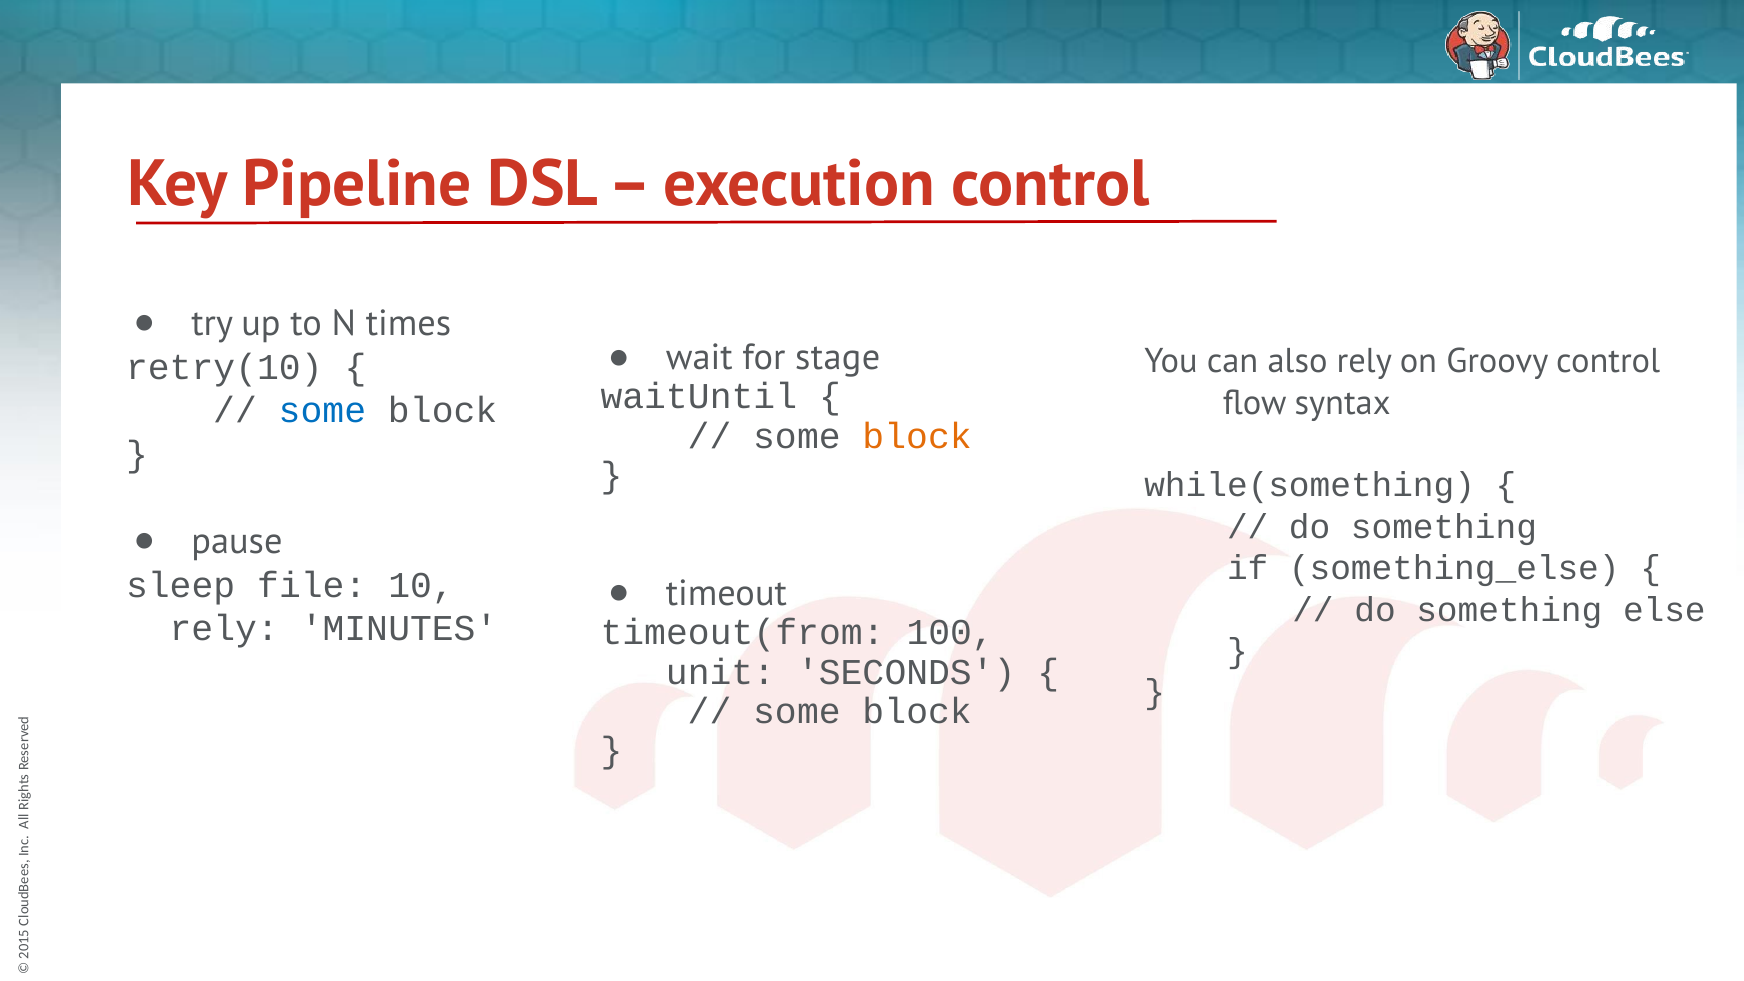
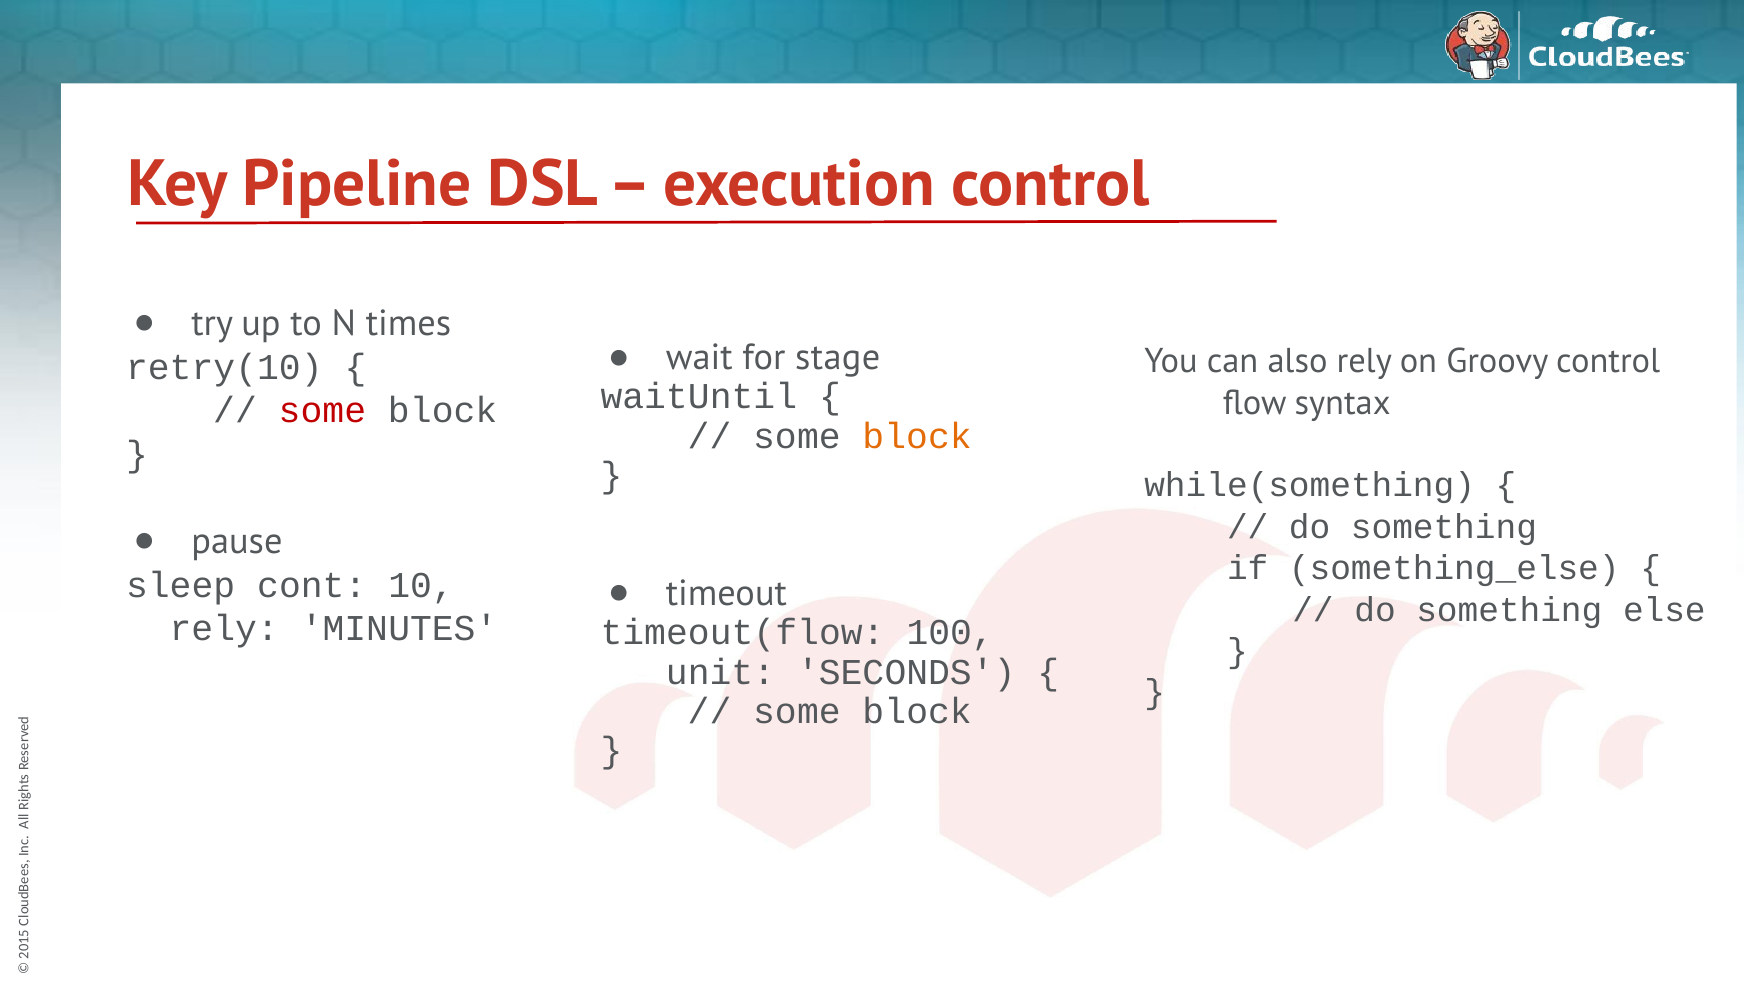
some colour: blue -> red (322, 411)
file: file -> cont (312, 585)
timeout(from: timeout(from -> timeout(flow (743, 633)
